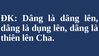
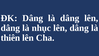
dụng: dụng -> nhục (41, 28)
